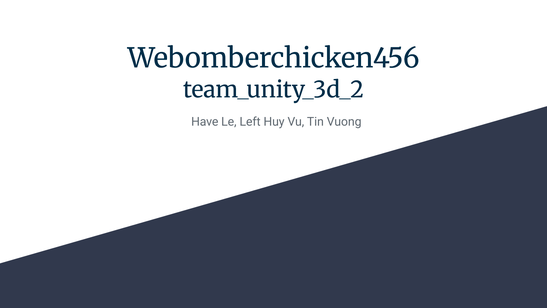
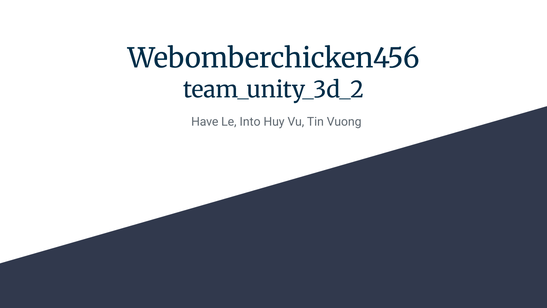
Left: Left -> Into (250, 122)
